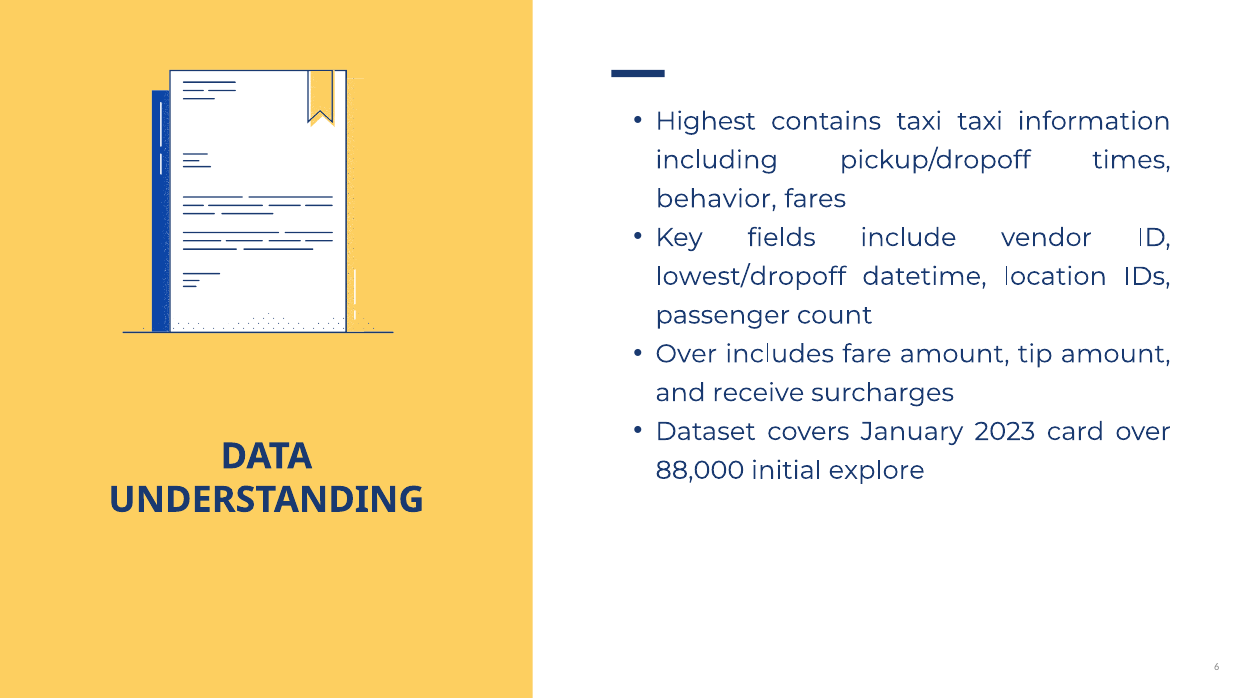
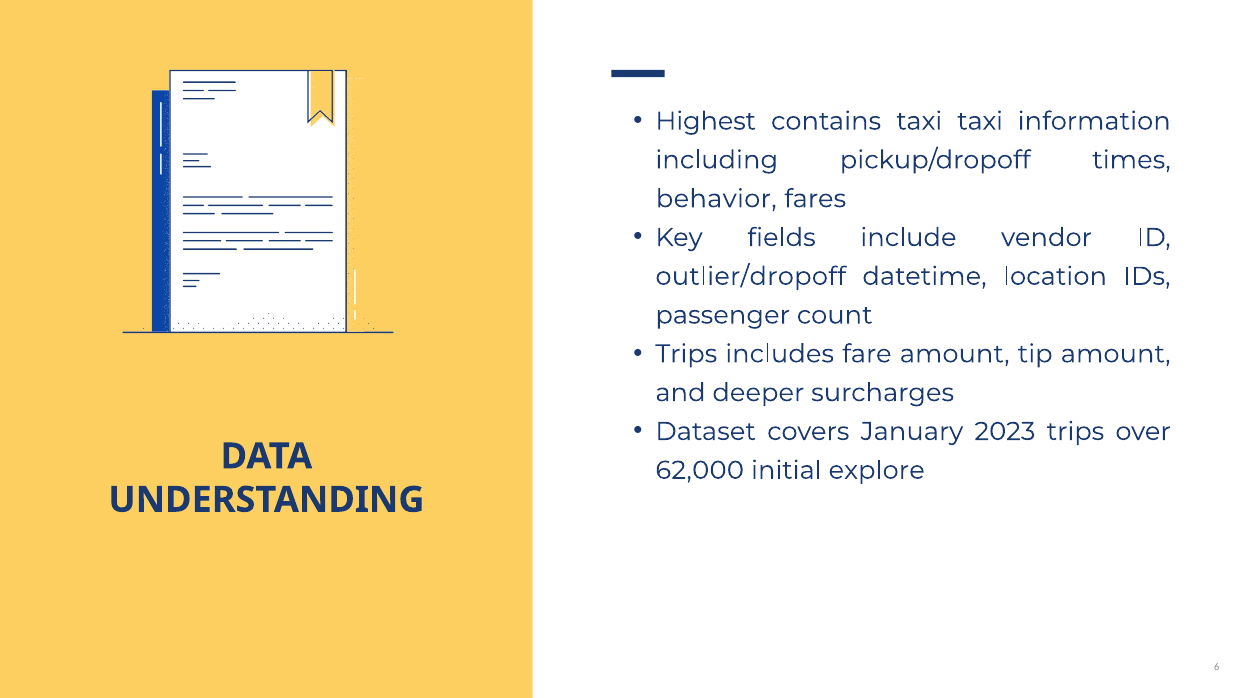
lowest/dropoff: lowest/dropoff -> outlier/dropoff (751, 276)
Over: Over -> Trips (686, 354)
receive: receive -> deeper (758, 393)
2023 card: card -> trips (1076, 432)
88,000: 88,000 -> 62,000 (700, 470)
